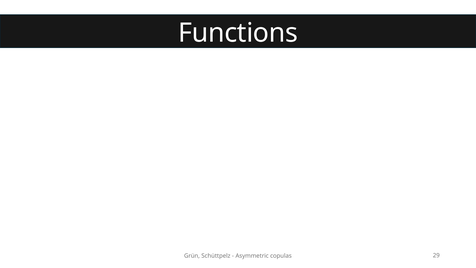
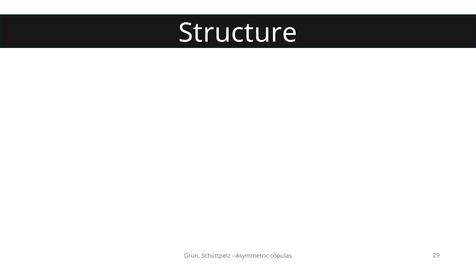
Functions: Functions -> Structure (238, 33)
